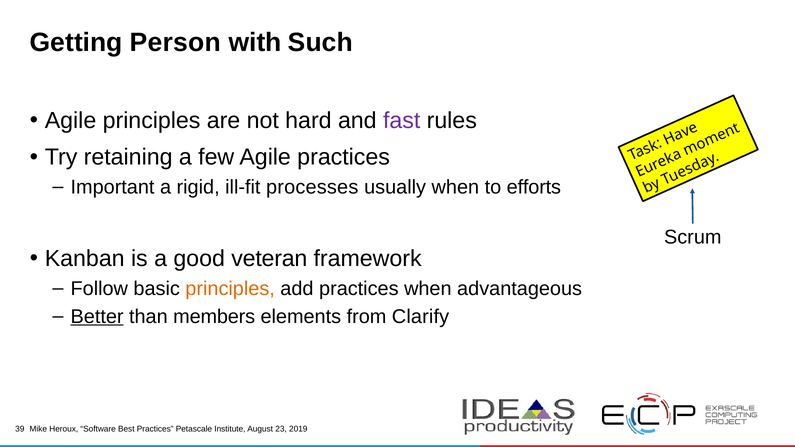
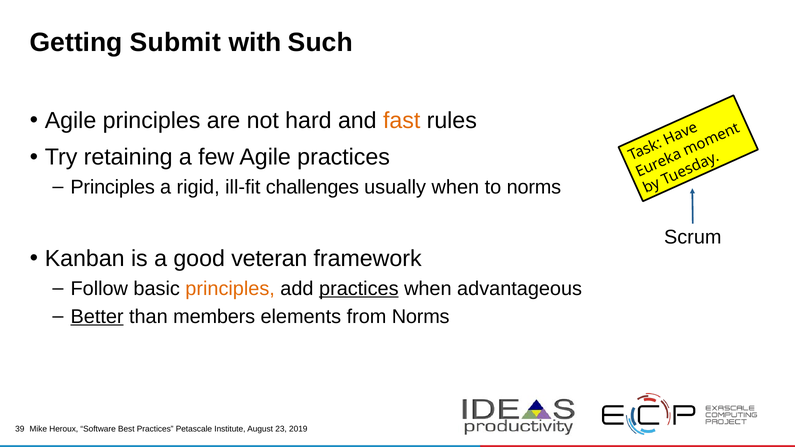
Person: Person -> Submit (175, 43)
fast colour: purple -> orange (402, 121)
Important: Important -> Principles (113, 187)
processes: processes -> challenges (312, 187)
to efforts: efforts -> norms (534, 187)
practices underline: none -> present (359, 289)
from Clarify: Clarify -> Norms (421, 317)
